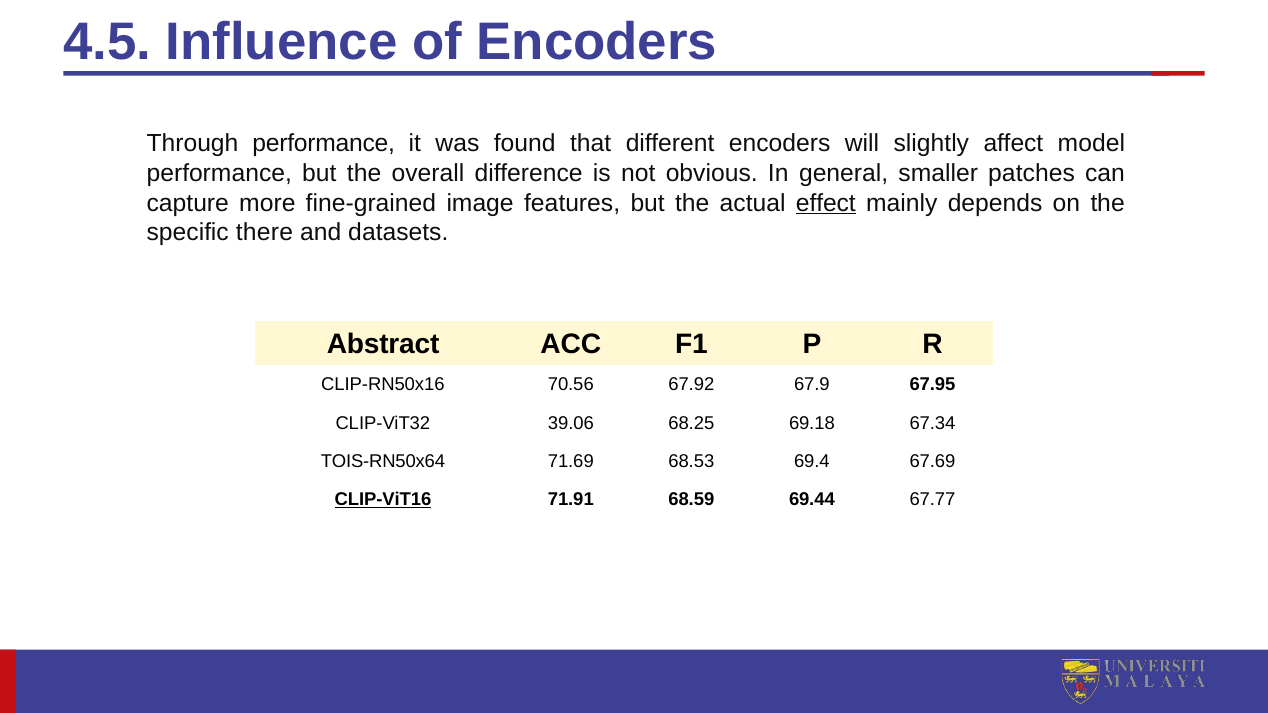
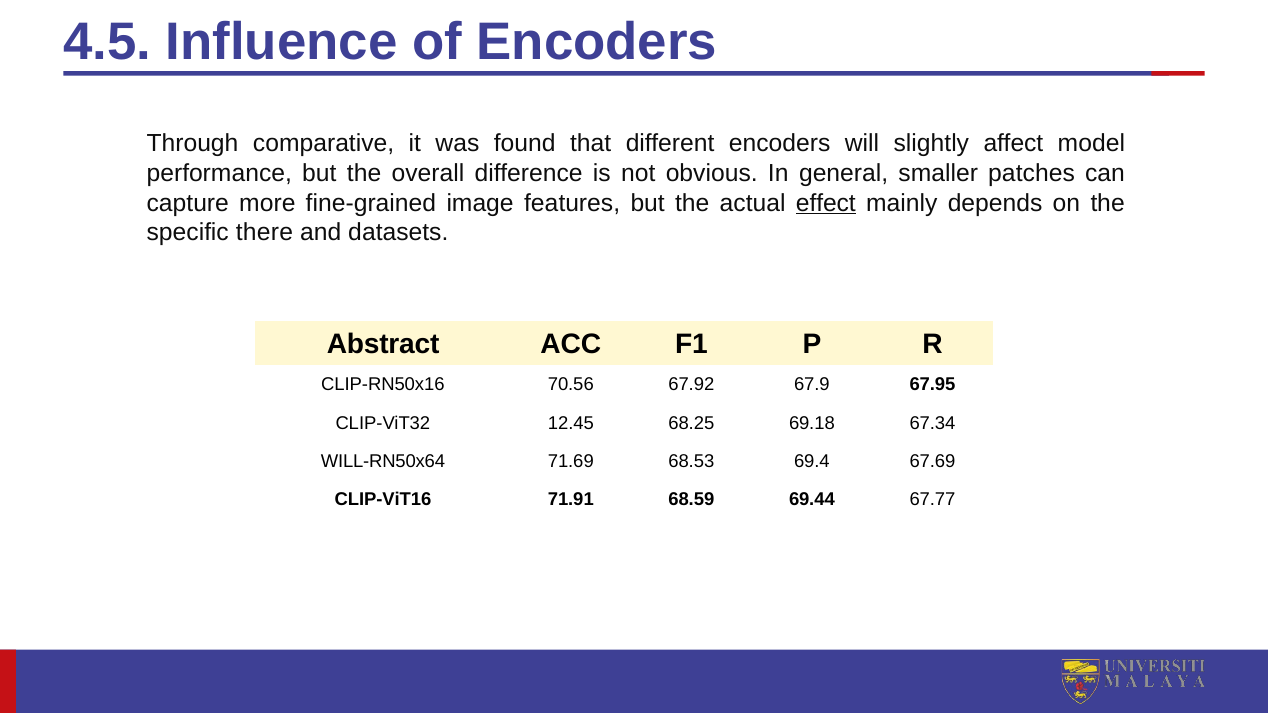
Through performance: performance -> comparative (324, 144)
39.06: 39.06 -> 12.45 (571, 424)
TOIS-RN50x64: TOIS-RN50x64 -> WILL-RN50x64 (383, 461)
CLIP-ViT16 underline: present -> none (383, 500)
